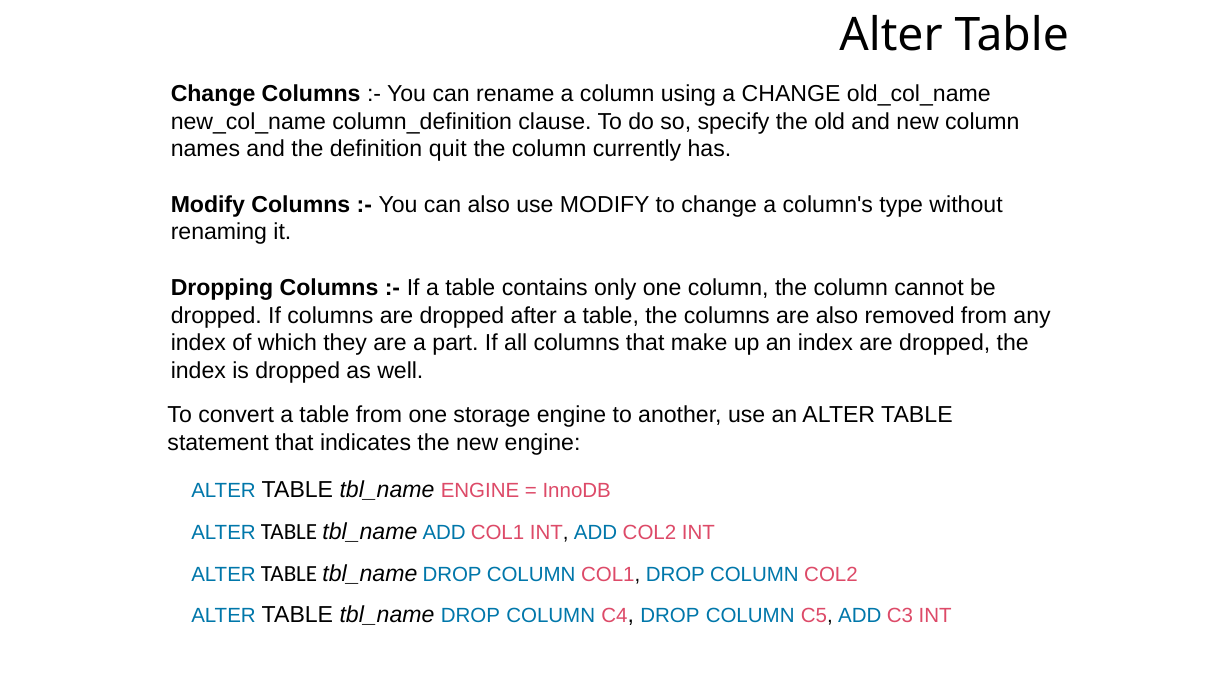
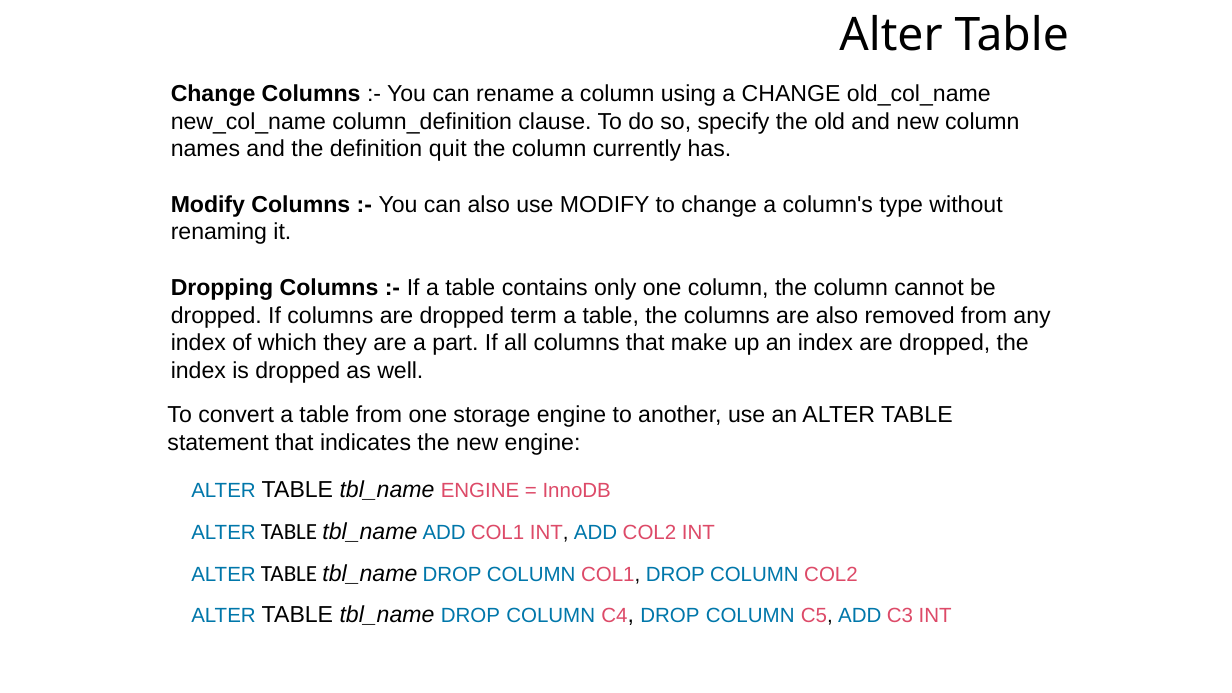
after: after -> term (534, 315)
